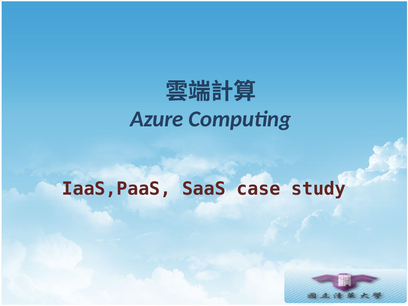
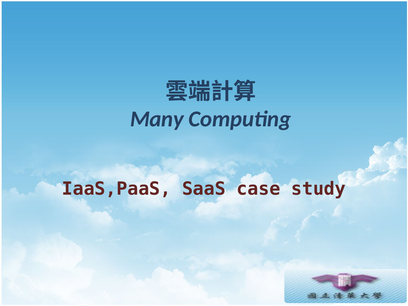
Azure: Azure -> Many (157, 119)
